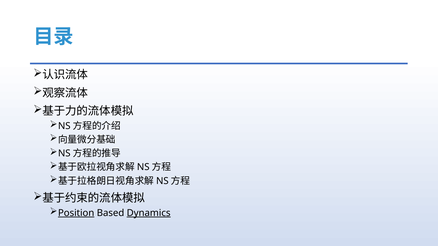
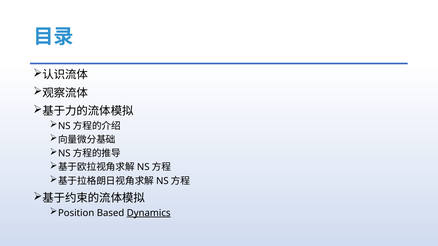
Position underline: present -> none (76, 213)
